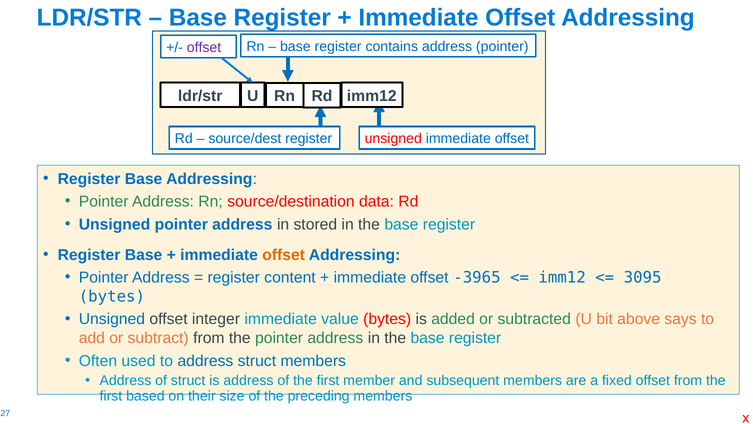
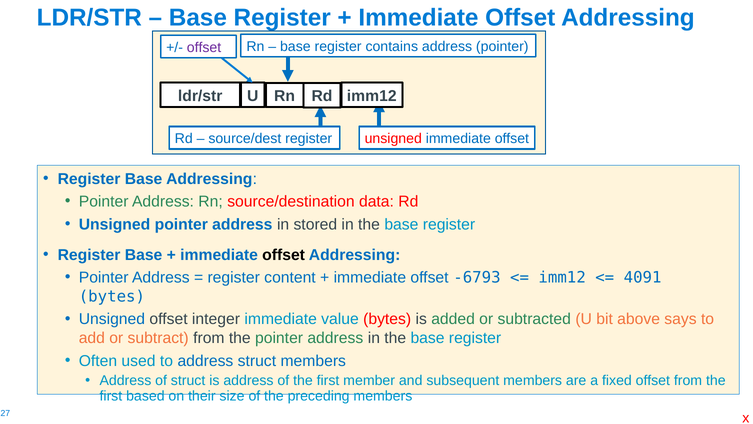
offset colour: orange -> black (284, 255)
-3965: -3965 -> -6793 (477, 277)
3095: 3095 -> 4091 (643, 277)
